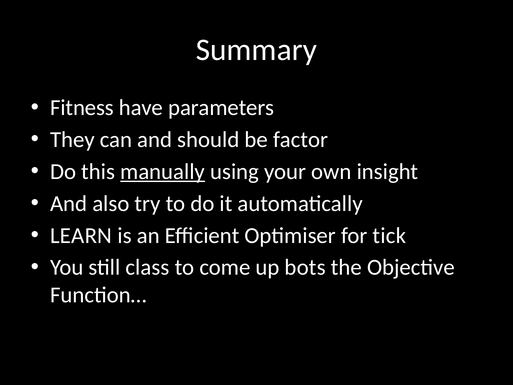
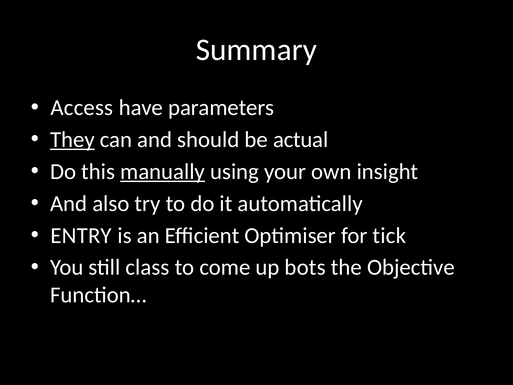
Fitness: Fitness -> Access (82, 108)
They underline: none -> present (72, 140)
factor: factor -> actual (301, 140)
LEARN: LEARN -> ENTRY (81, 235)
